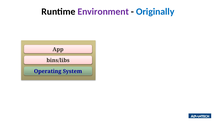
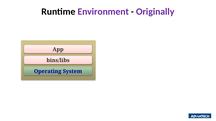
Originally colour: blue -> purple (155, 12)
